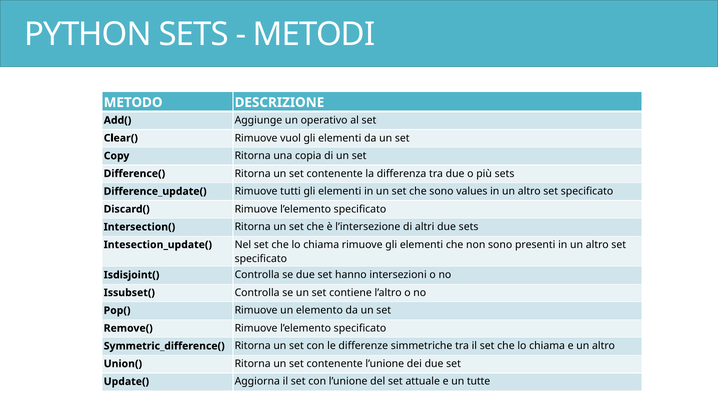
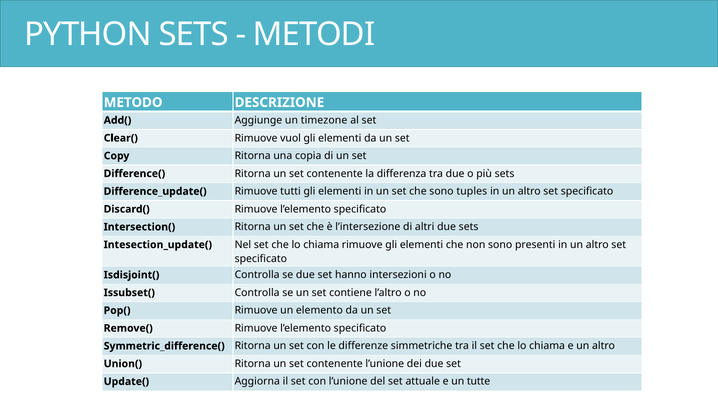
operativo: operativo -> timezone (324, 120)
values: values -> tuples (472, 191)
